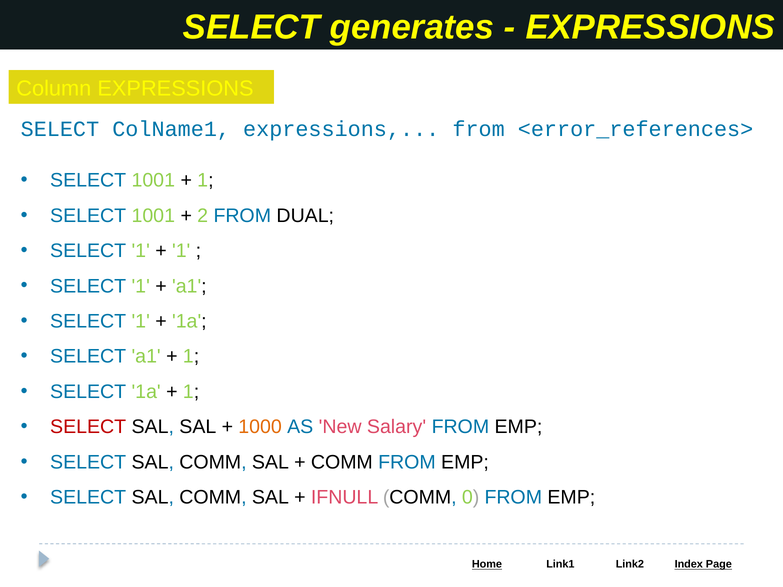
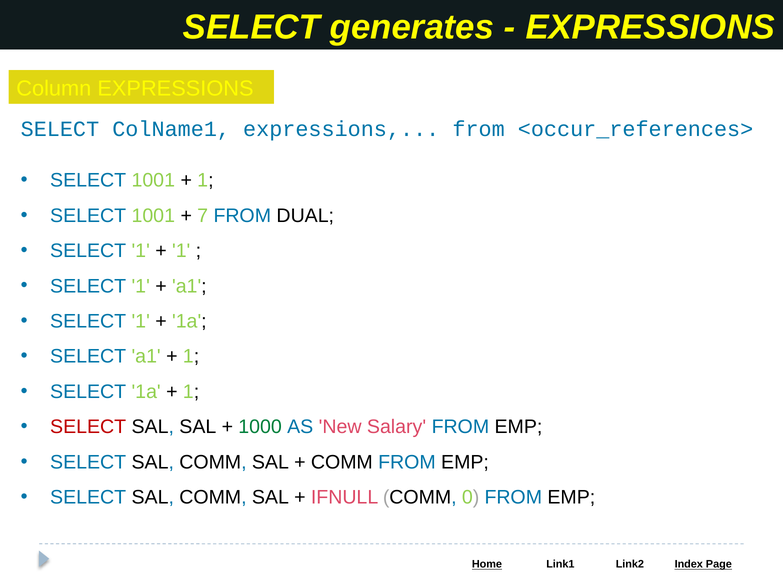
<error_references>: <error_references> -> <occur_references> (636, 129)
2: 2 -> 7 (203, 216)
1000 colour: orange -> green (260, 427)
